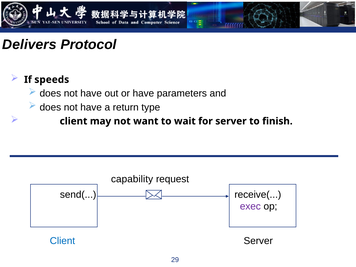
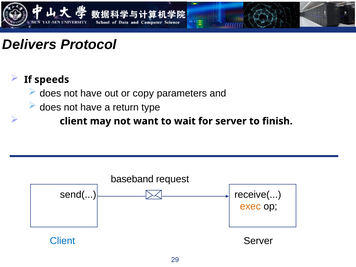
or have: have -> copy (143, 93)
capability: capability -> baseband (132, 179)
exec colour: purple -> orange (250, 206)
